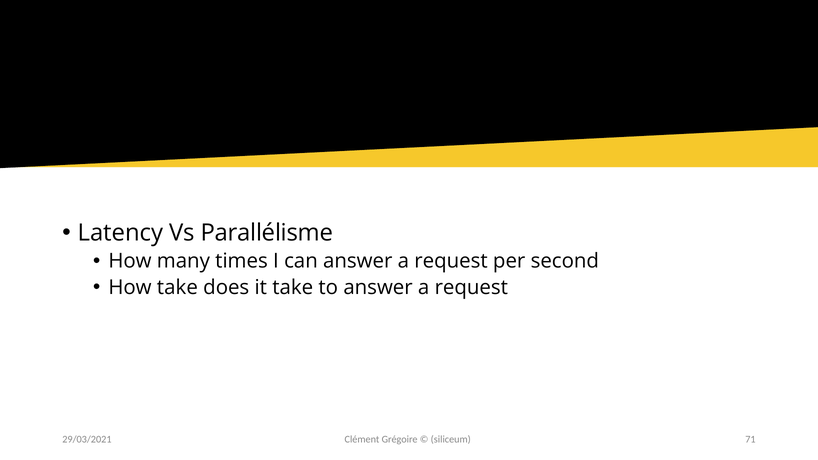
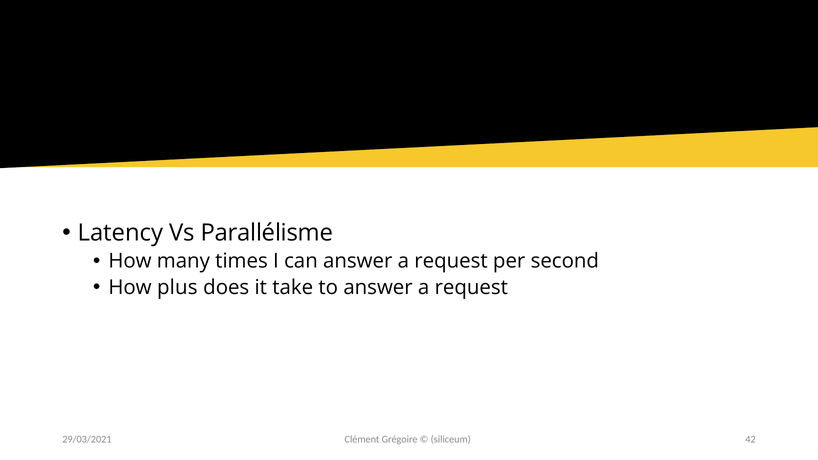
How take: take -> plus (177, 288)
71: 71 -> 42 (750, 439)
